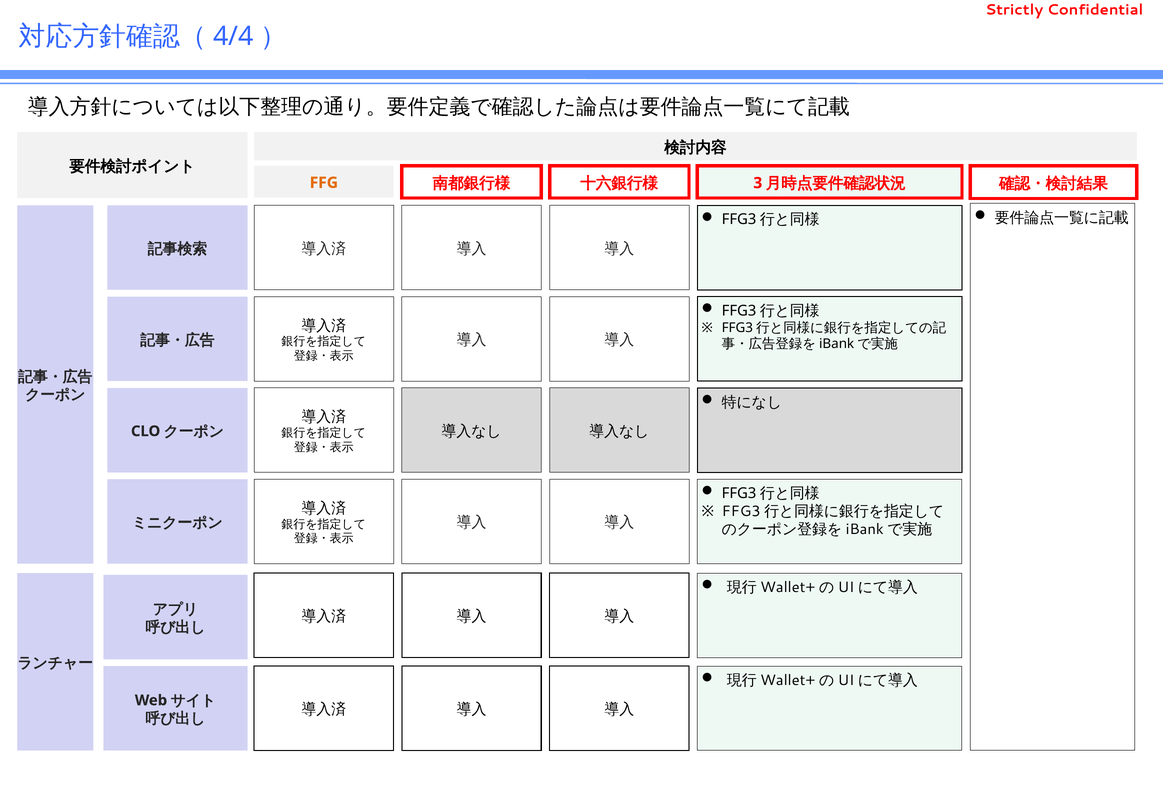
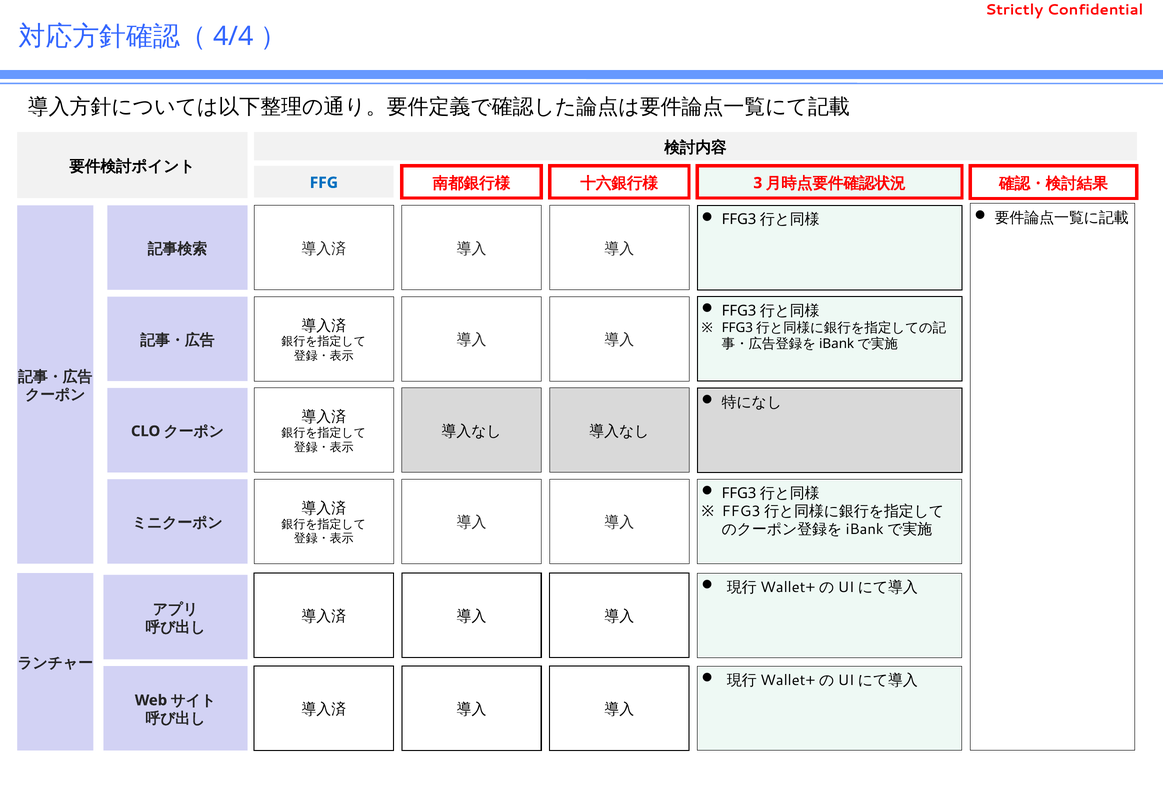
FFG colour: orange -> blue (324, 183)
